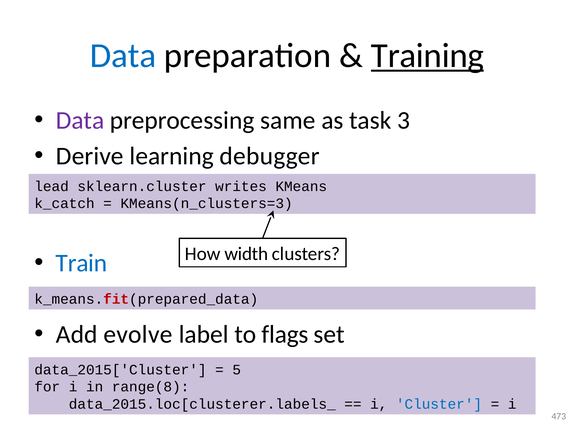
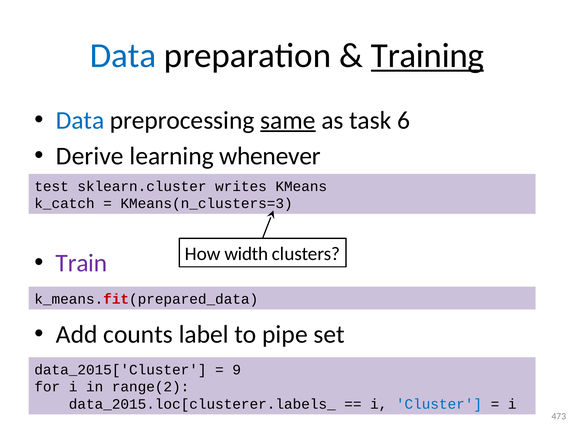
Data colour: purple -> blue (80, 120)
same underline: none -> present (288, 120)
3: 3 -> 6 (404, 120)
debugger: debugger -> whenever (270, 156)
lead: lead -> test (52, 187)
Train colour: blue -> purple (81, 263)
evolve: evolve -> counts (138, 335)
flags: flags -> pipe (285, 335)
5: 5 -> 9 (237, 370)
range(8: range(8 -> range(2 (151, 387)
